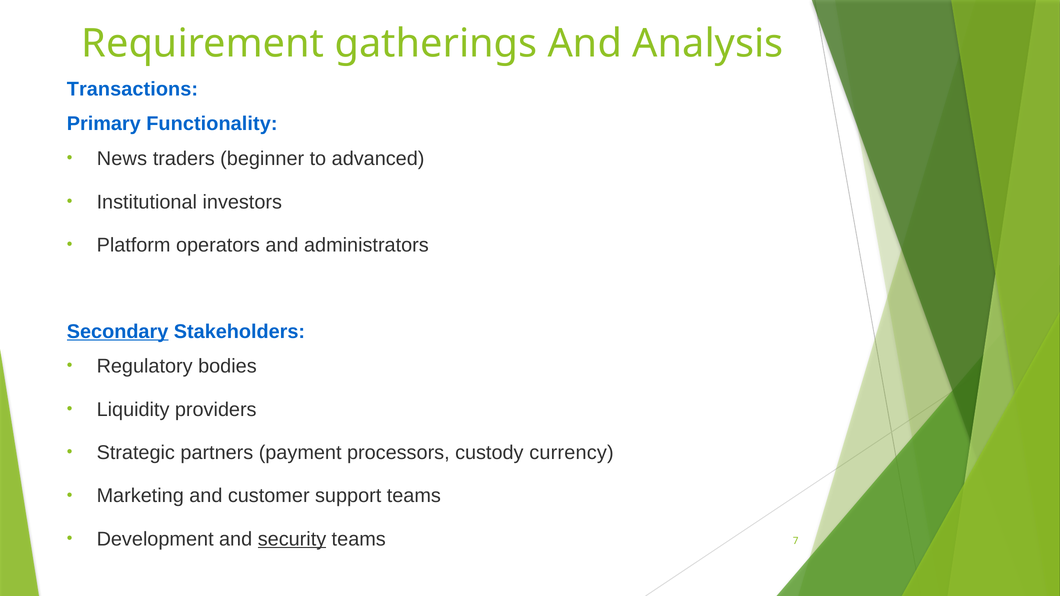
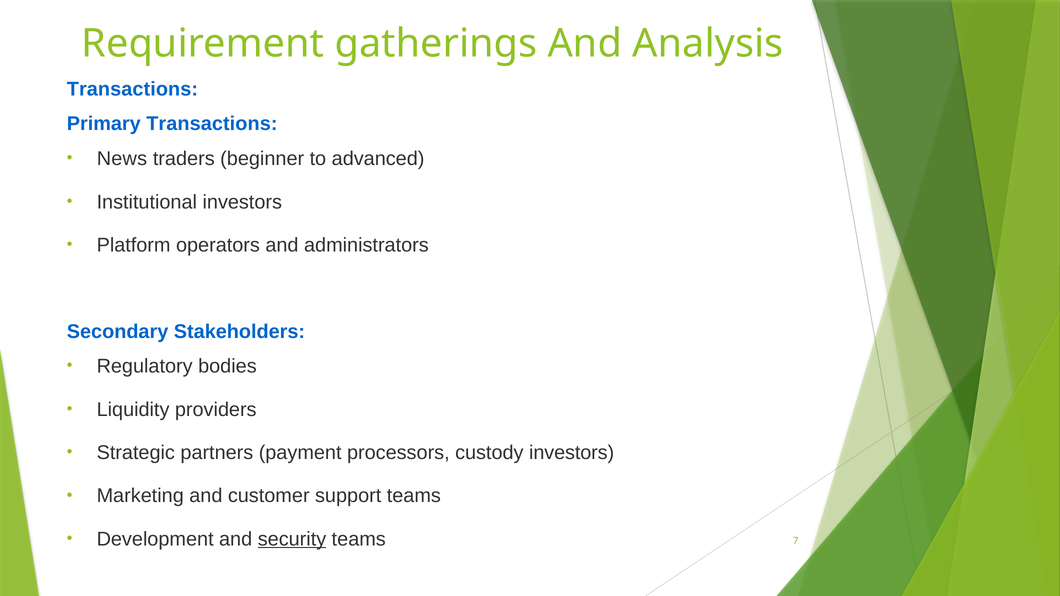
Primary Functionality: Functionality -> Transactions (212, 124)
Secondary underline: present -> none (118, 332)
custody currency: currency -> investors (572, 453)
